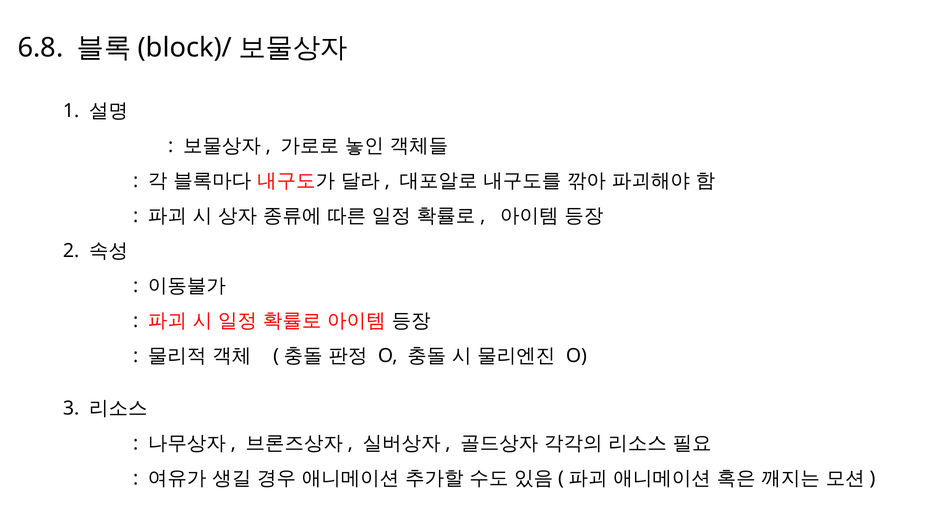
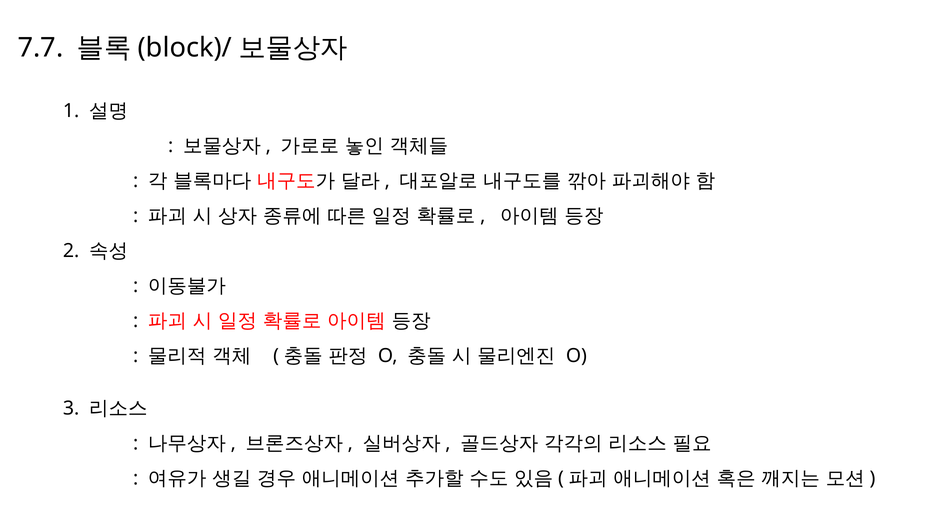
6.8: 6.8 -> 7.7 (40, 48)
